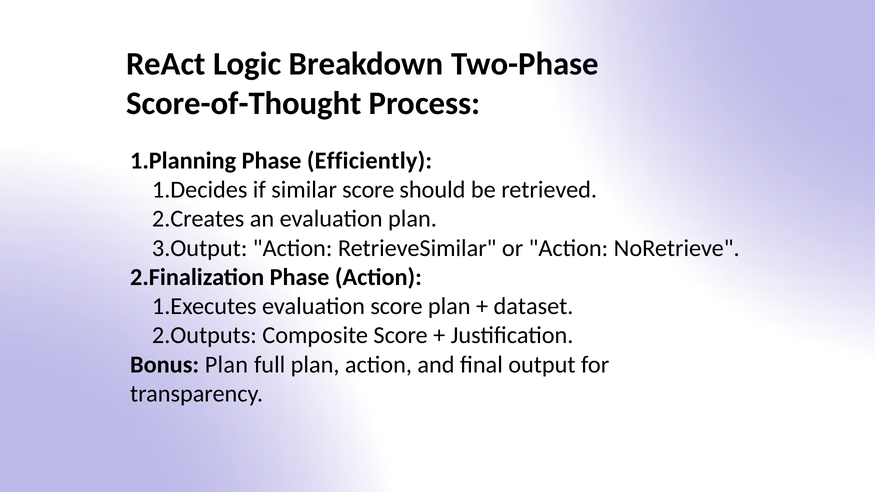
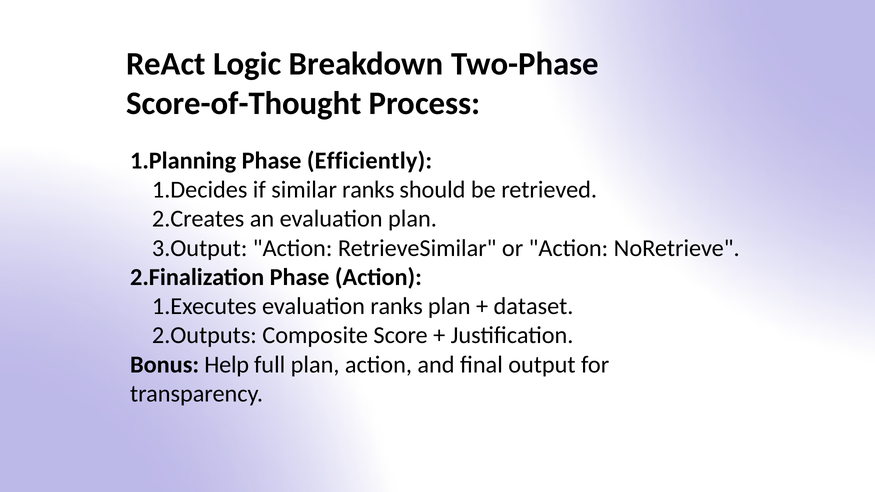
similar score: score -> ranks (368, 190)
evaluation score: score -> ranks (397, 306)
Bonus Plan: Plan -> Help (227, 365)
